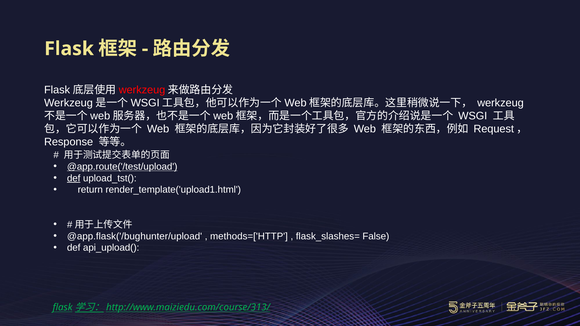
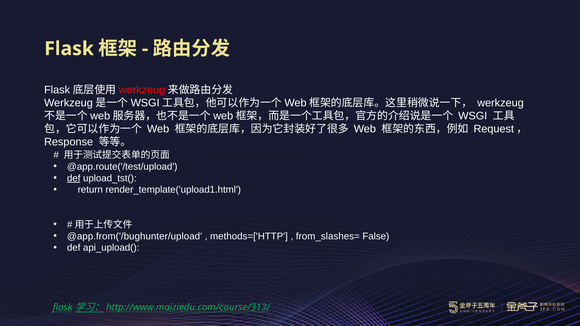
@app.route('/test/upload underline: present -> none (122, 167)
@app.flask('/bughunter/upload: @app.flask('/bughunter/upload -> @app.from('/bughunter/upload (135, 236)
flask_slashes=: flask_slashes= -> from_slashes= (328, 236)
